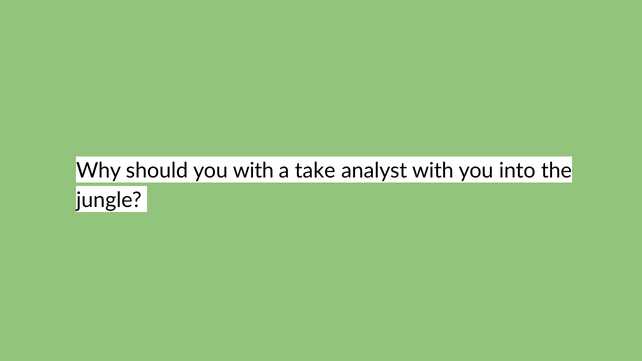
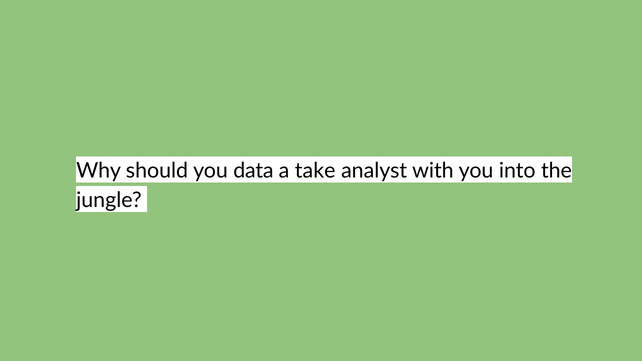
you with: with -> data (253, 171)
